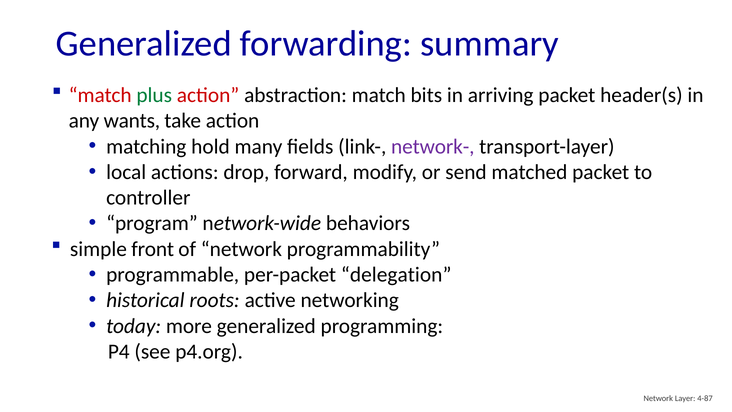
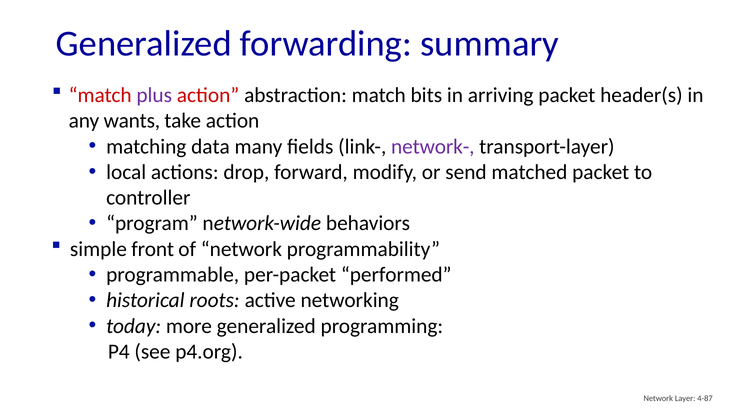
plus colour: green -> purple (154, 95)
hold: hold -> data (210, 146)
delegation: delegation -> performed (396, 275)
